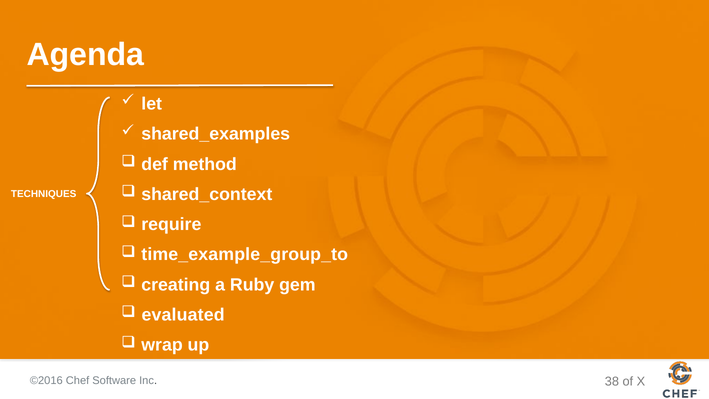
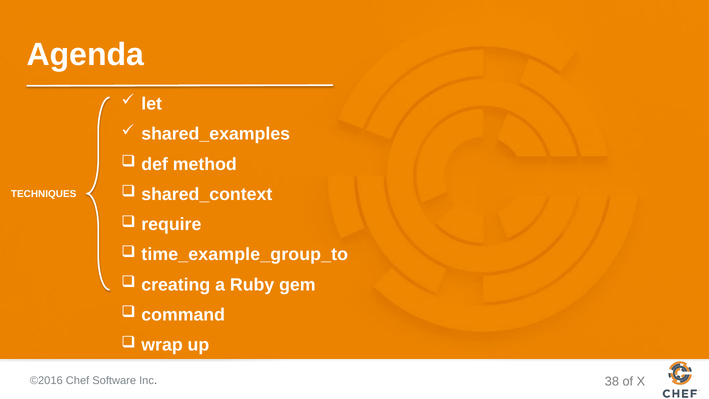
evaluated: evaluated -> command (183, 315)
